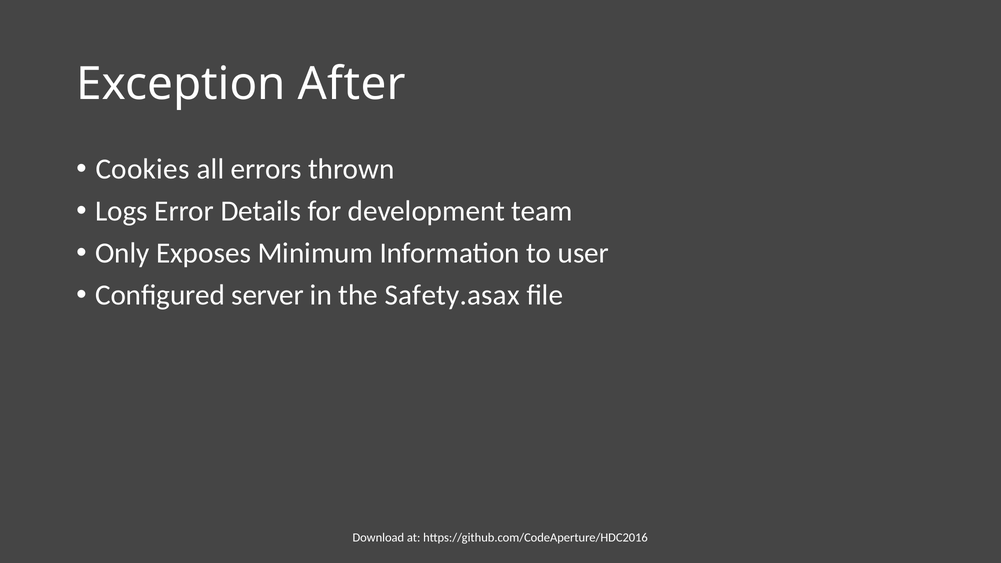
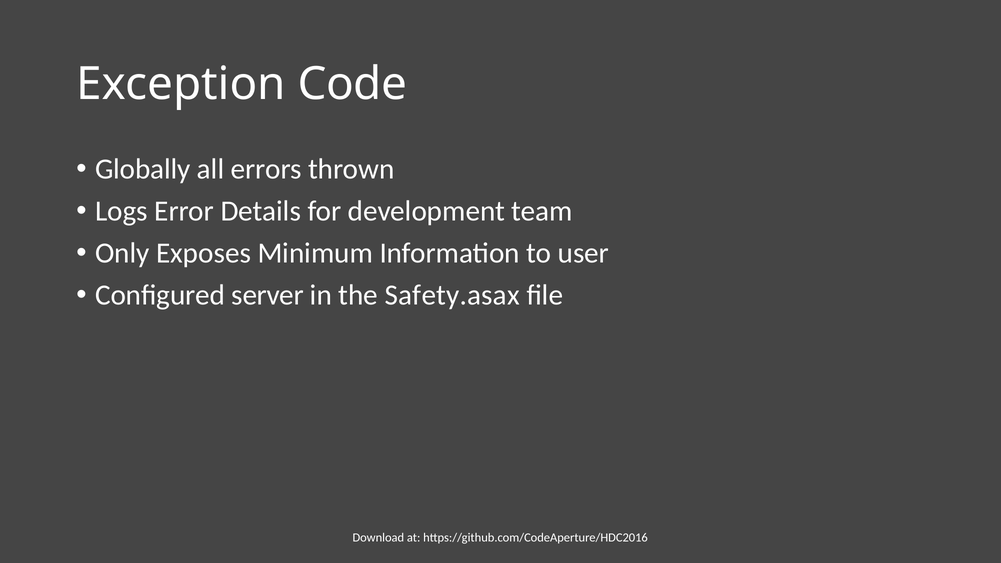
After: After -> Code (352, 84)
Cookies: Cookies -> Globally (143, 169)
